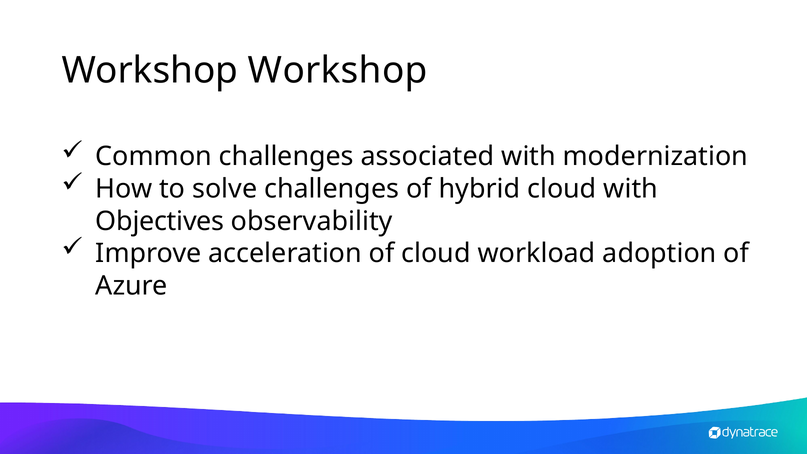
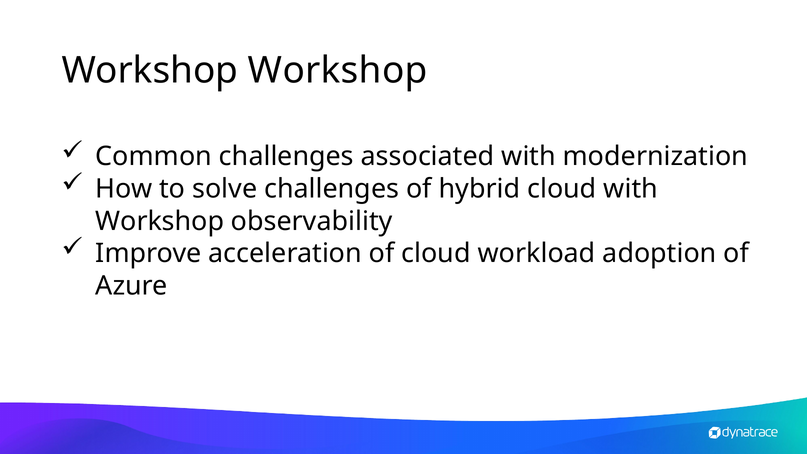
Objectives: Objectives -> Workshop (160, 221)
